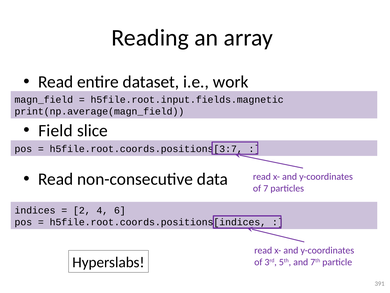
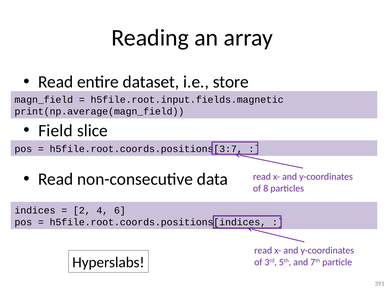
work: work -> store (231, 82)
7: 7 -> 8 (266, 188)
